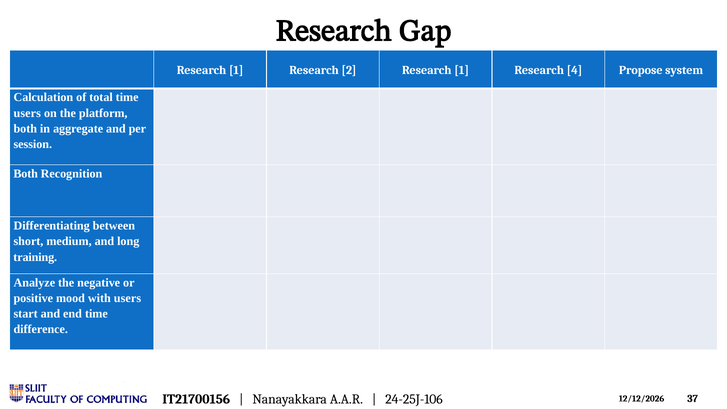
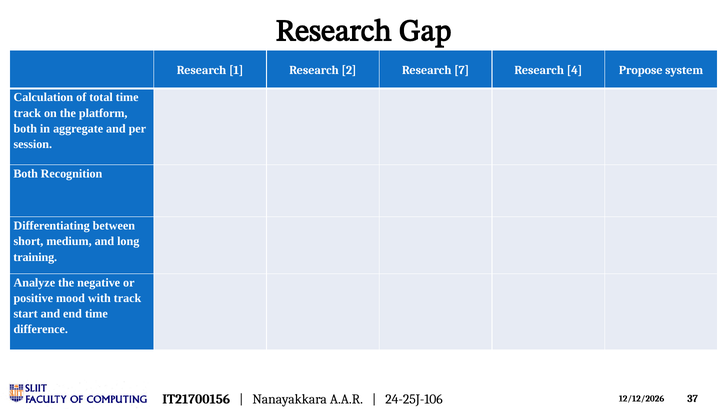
1: 1 -> 7 (462, 70)
users: users -> track (27, 113)
with users: users -> track (128, 298)
